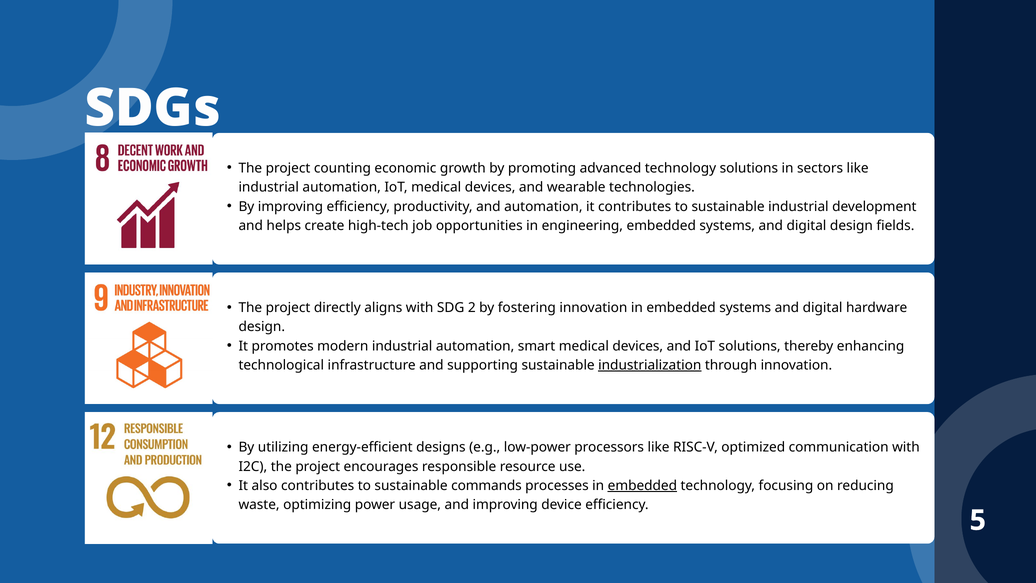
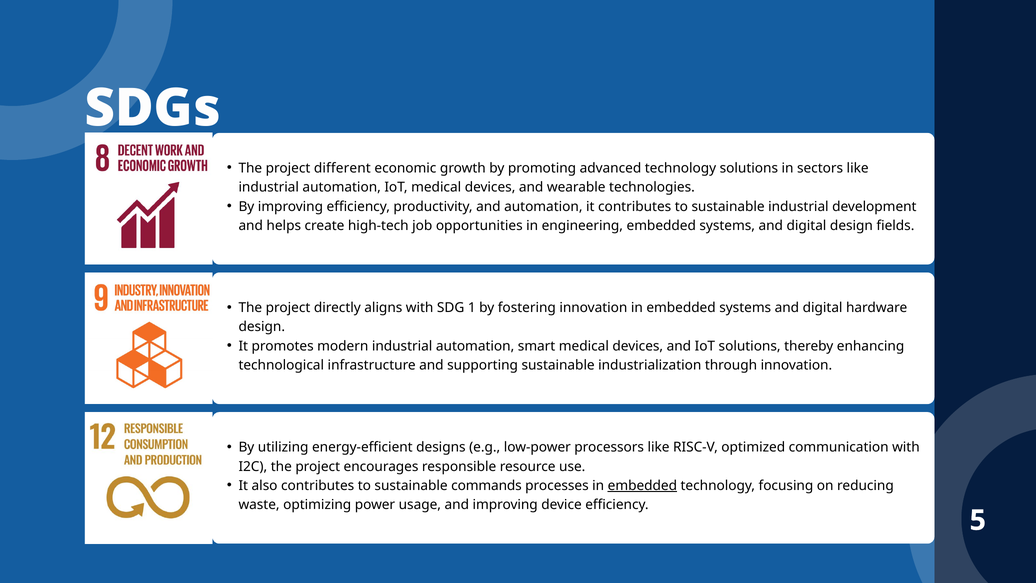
counting: counting -> different (342, 168)
2: 2 -> 1 (472, 308)
industrialization underline: present -> none (650, 365)
